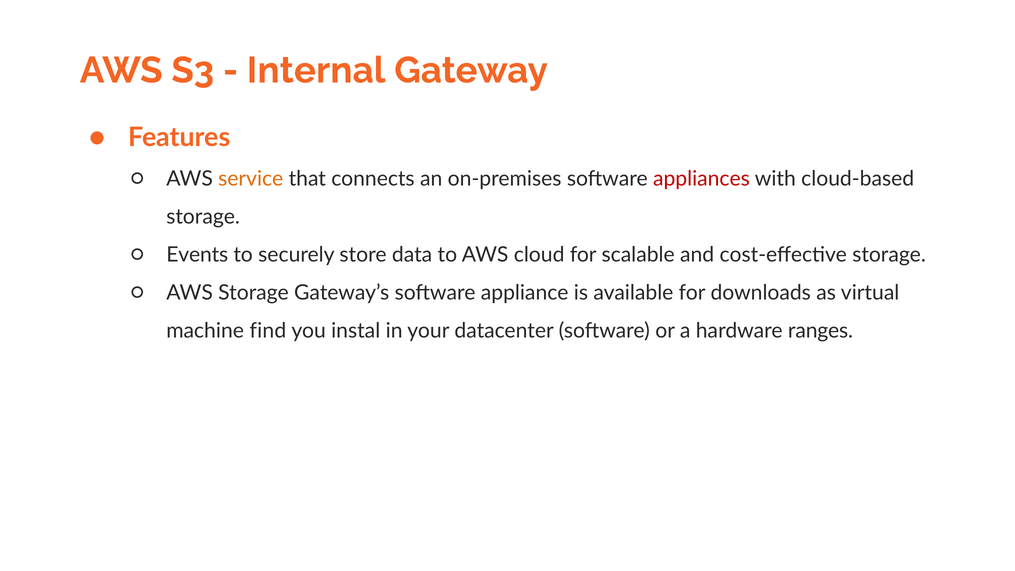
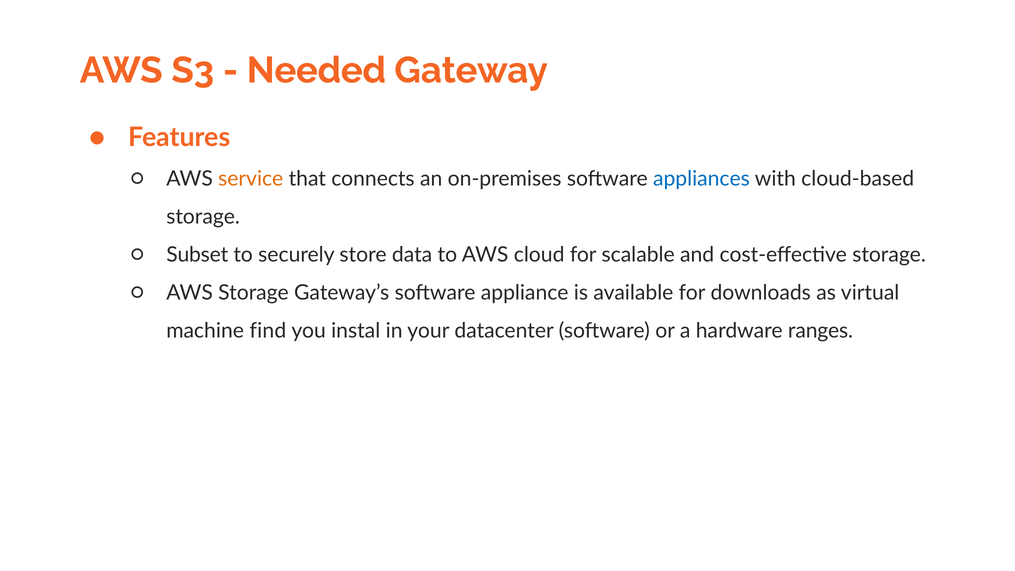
Internal: Internal -> Needed (316, 70)
appliances colour: red -> blue (701, 179)
Events: Events -> Subset (197, 255)
